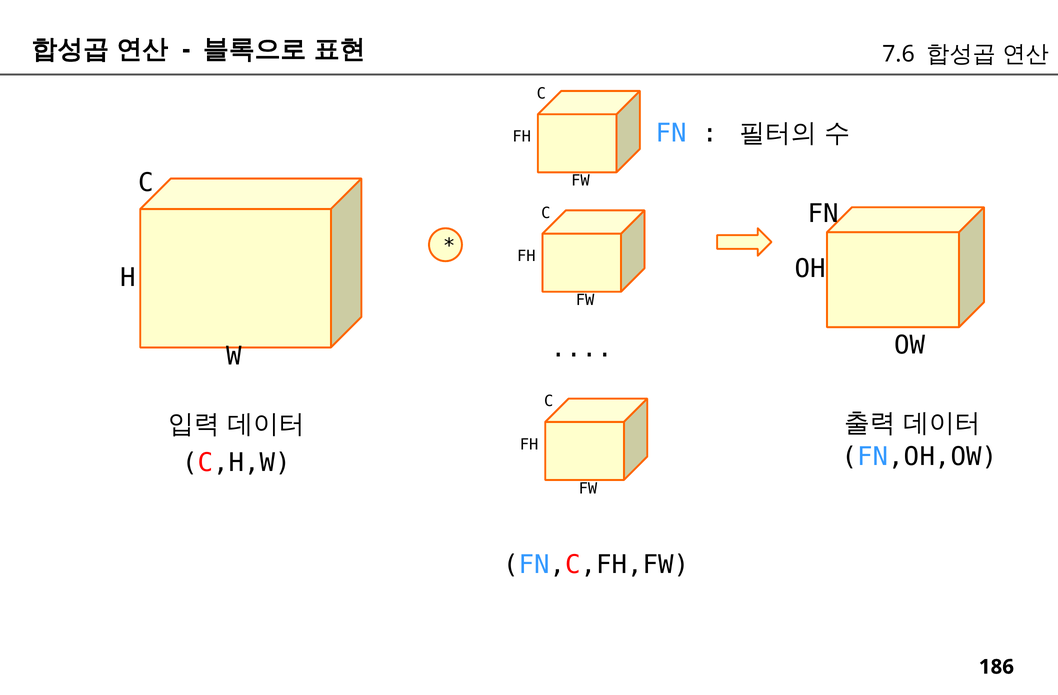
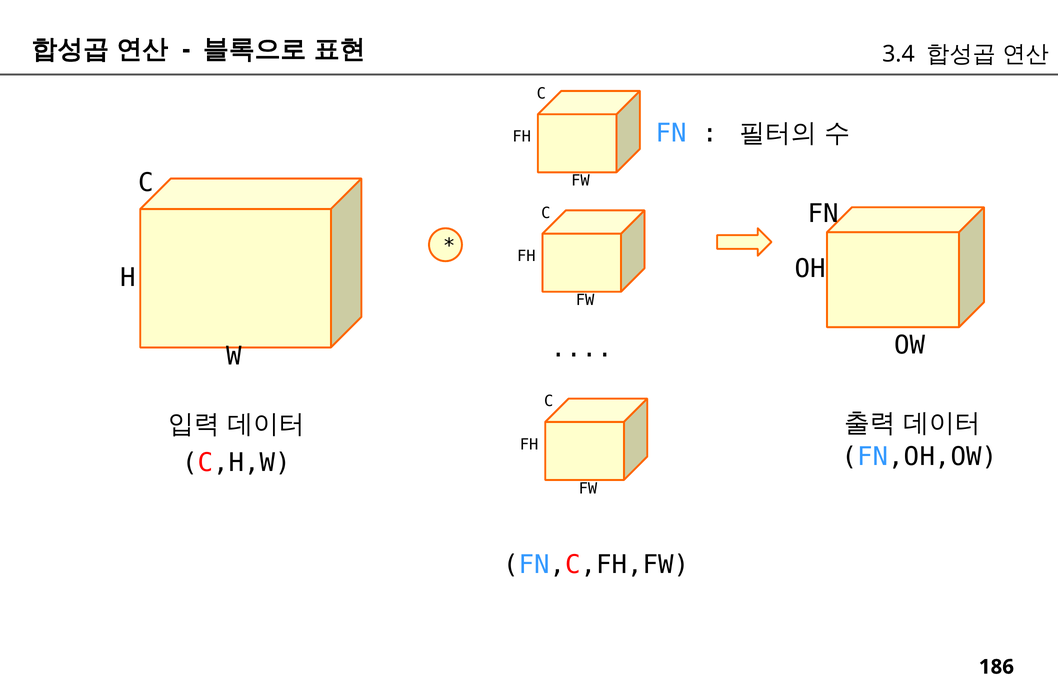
7.6: 7.6 -> 3.4 (898, 54)
